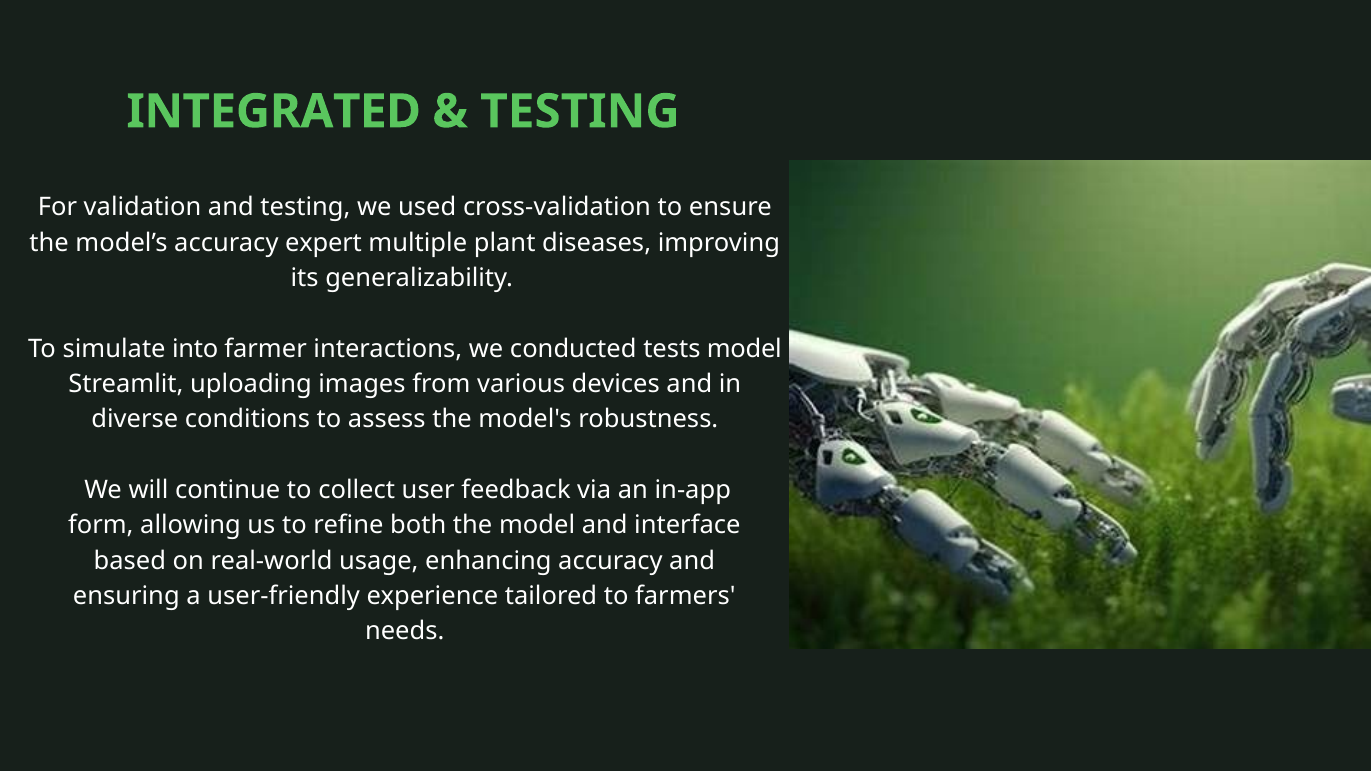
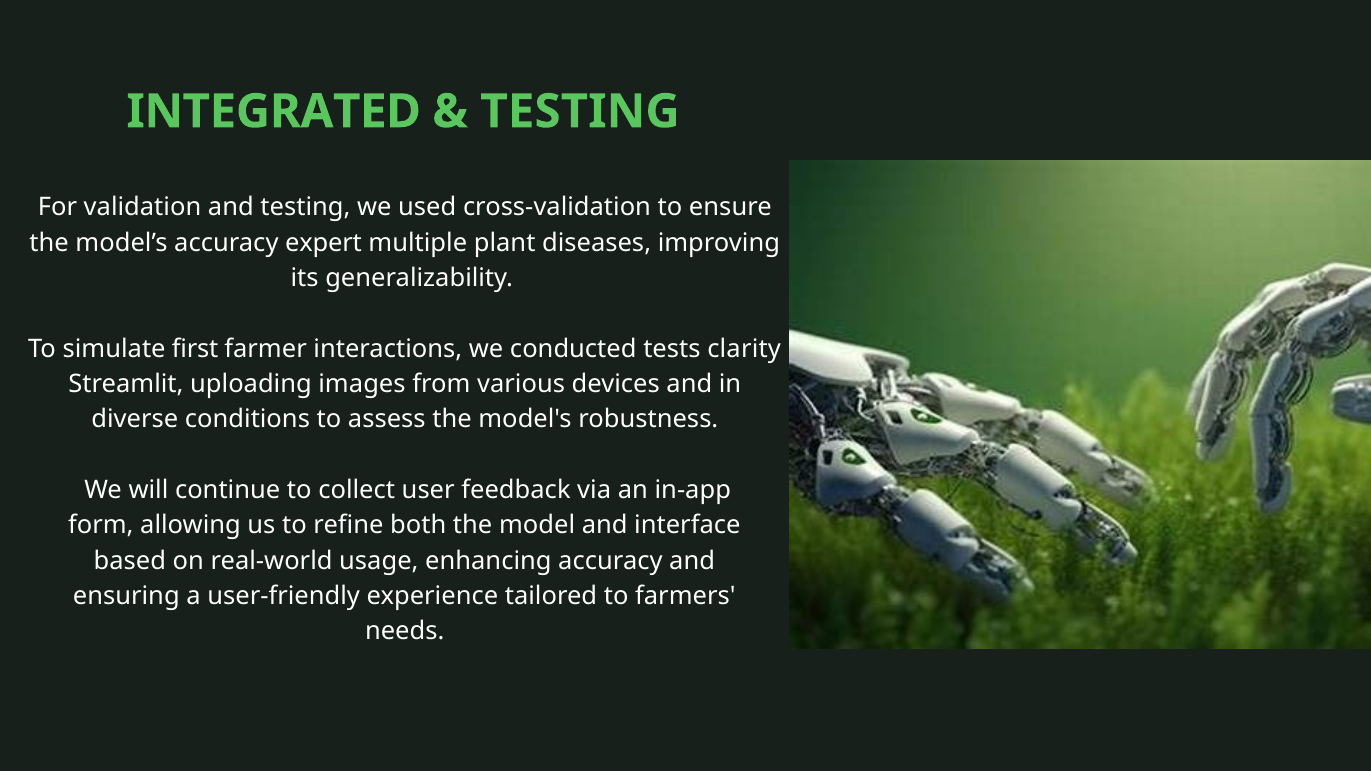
into: into -> first (195, 349)
tests model: model -> clarity (744, 349)
